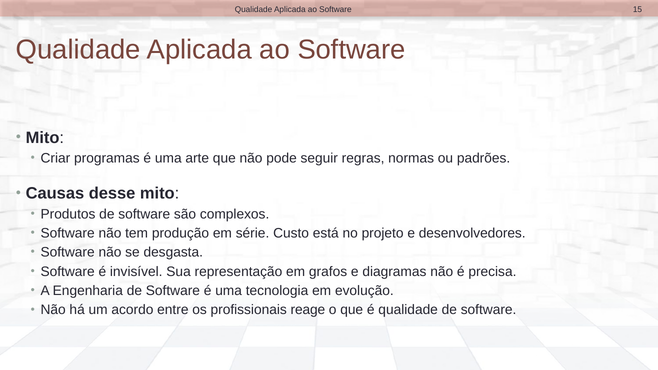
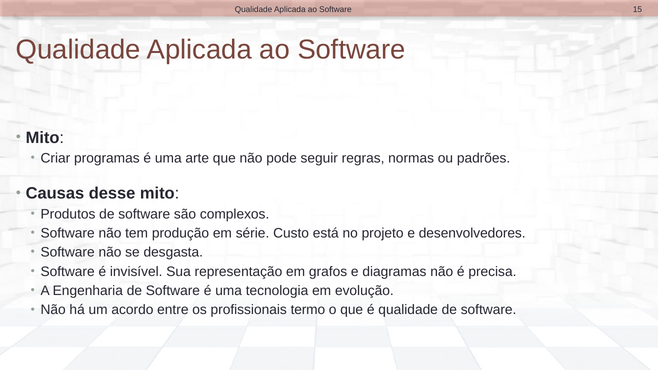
reage: reage -> termo (308, 310)
